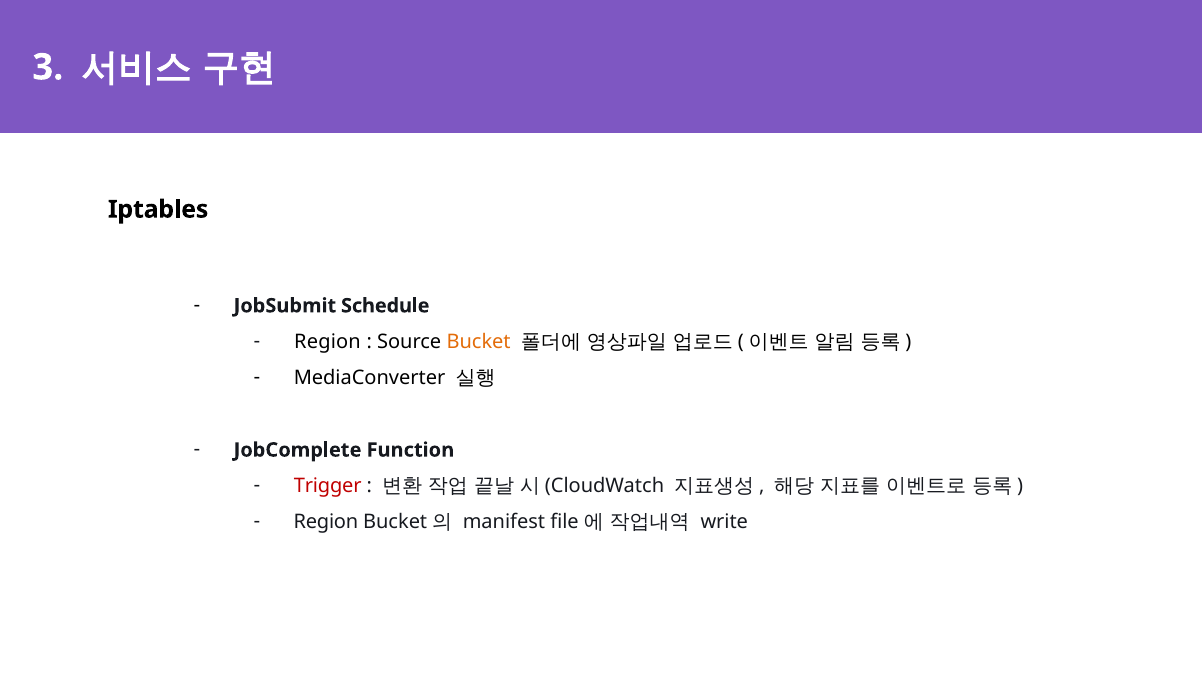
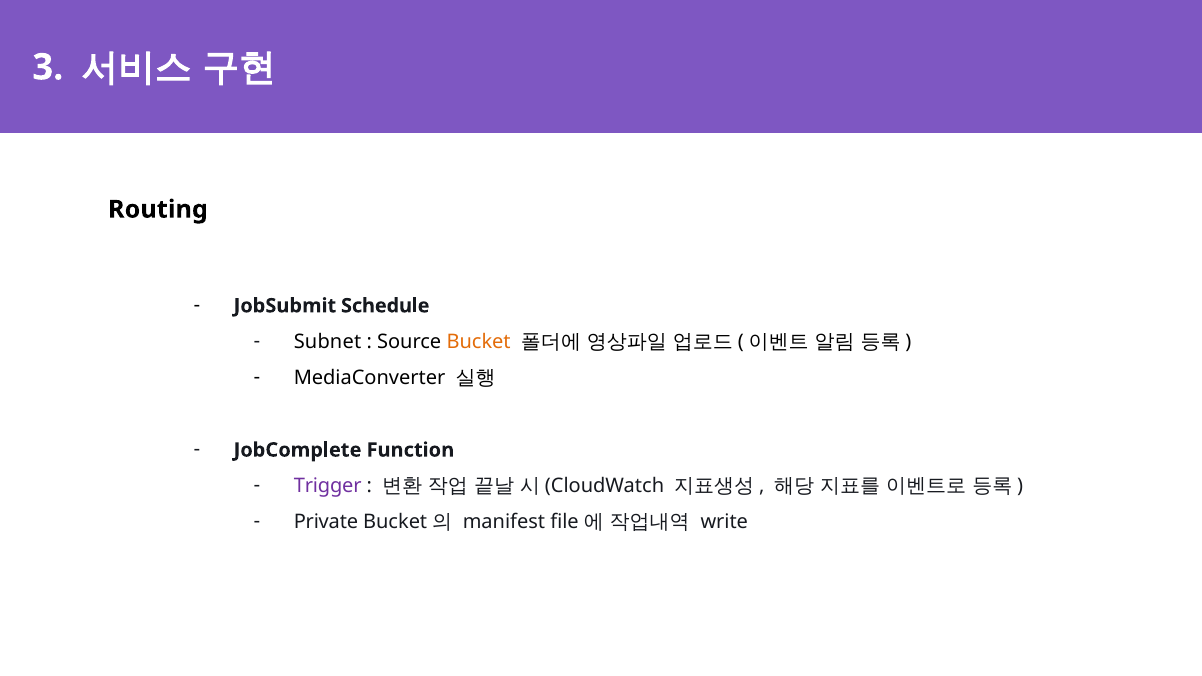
Iptables: Iptables -> Routing (158, 209)
Region: Region -> Subnet (328, 342)
Trigger colour: red -> purple (328, 486)
Region: Region -> Private (326, 522)
